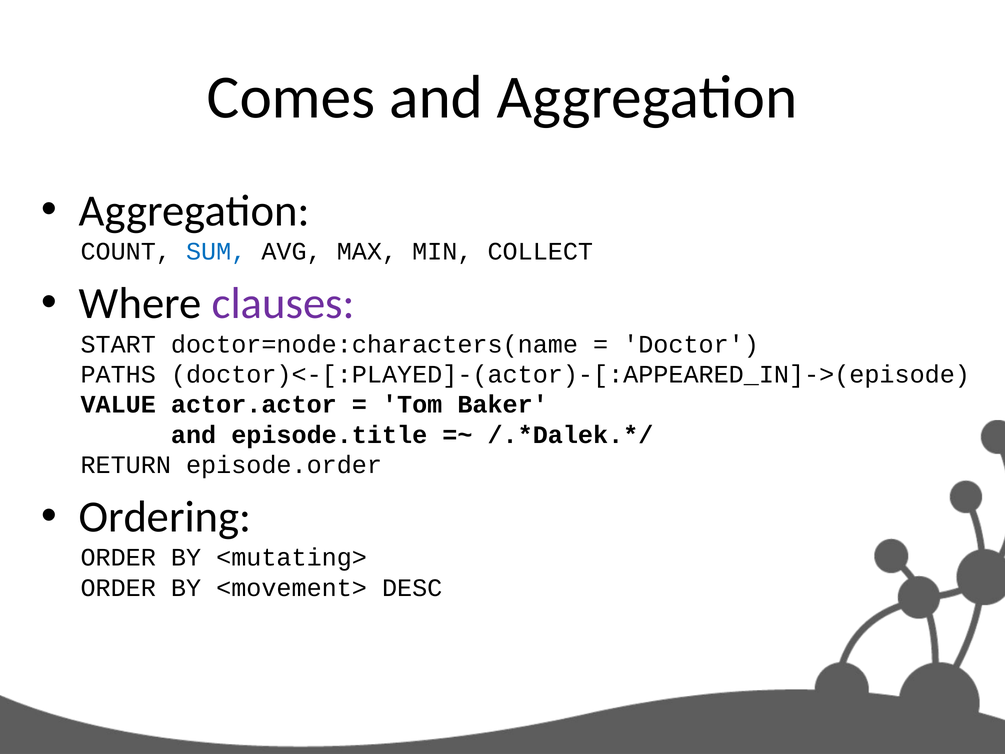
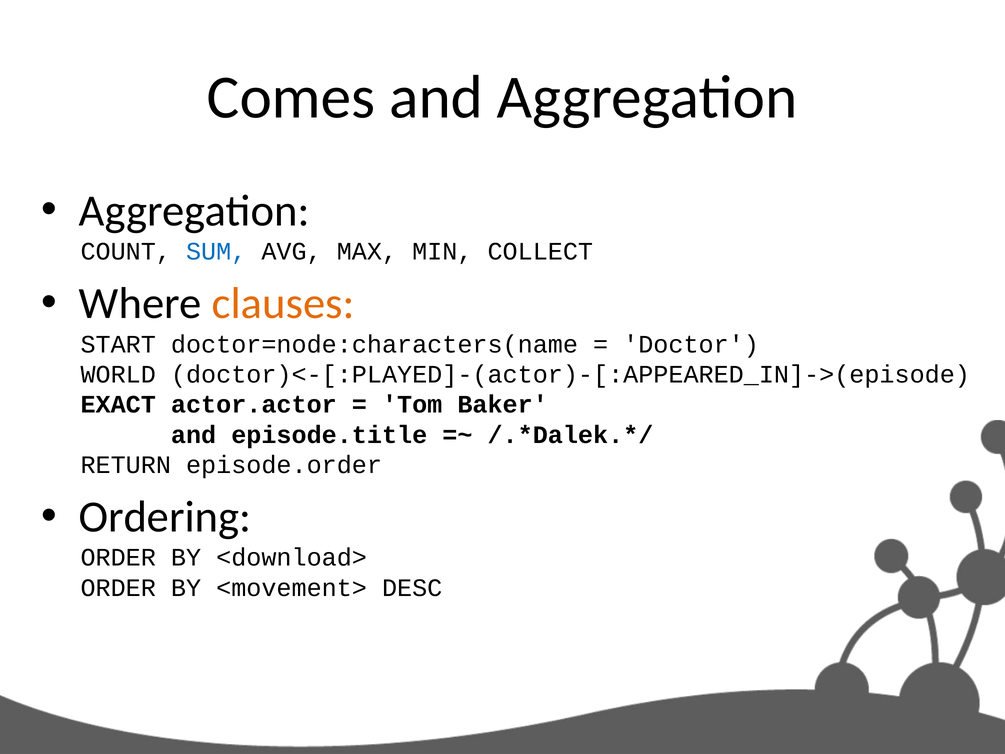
clauses colour: purple -> orange (283, 304)
PATHS: PATHS -> WORLD (118, 374)
VALUE: VALUE -> EXACT (118, 404)
<mutating>: <mutating> -> <download> (292, 557)
